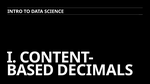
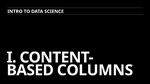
DECIMALS: DECIMALS -> COLUMNS (95, 70)
